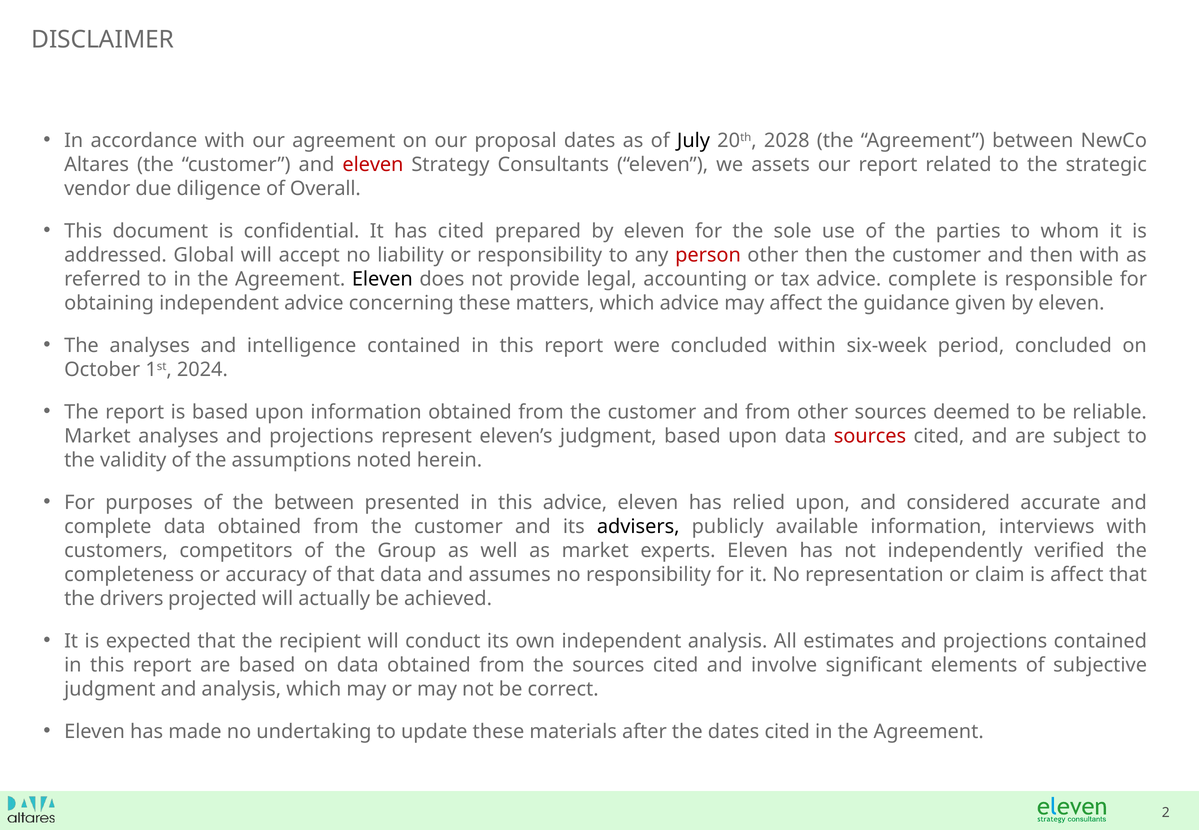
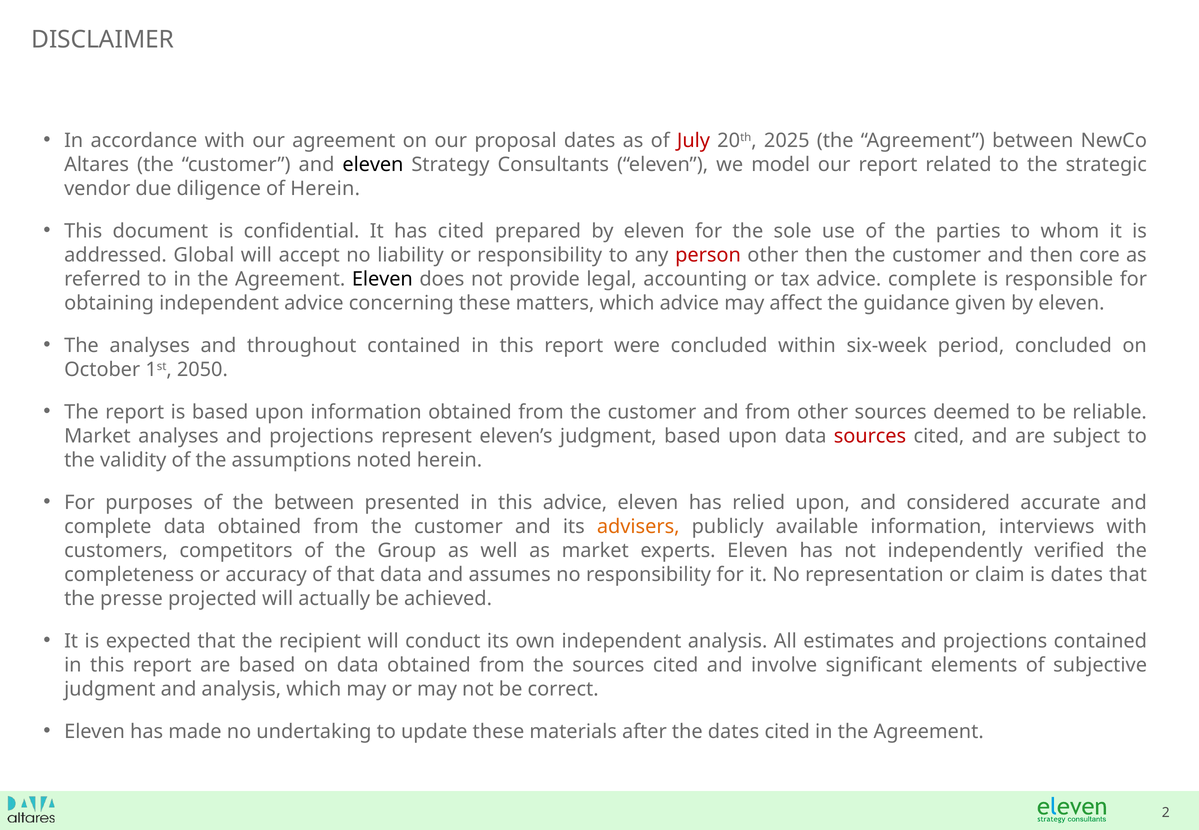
July colour: black -> red (693, 140)
2028: 2028 -> 2025 (787, 140)
eleven colour: red -> black (373, 164)
assets: assets -> model (781, 164)
of Overall: Overall -> Herein (325, 188)
then with: with -> core (1100, 255)
intelligence: intelligence -> throughout (302, 345)
2024: 2024 -> 2050 (202, 369)
advisers colour: black -> orange (638, 526)
is affect: affect -> dates (1077, 574)
drivers: drivers -> presse (131, 598)
